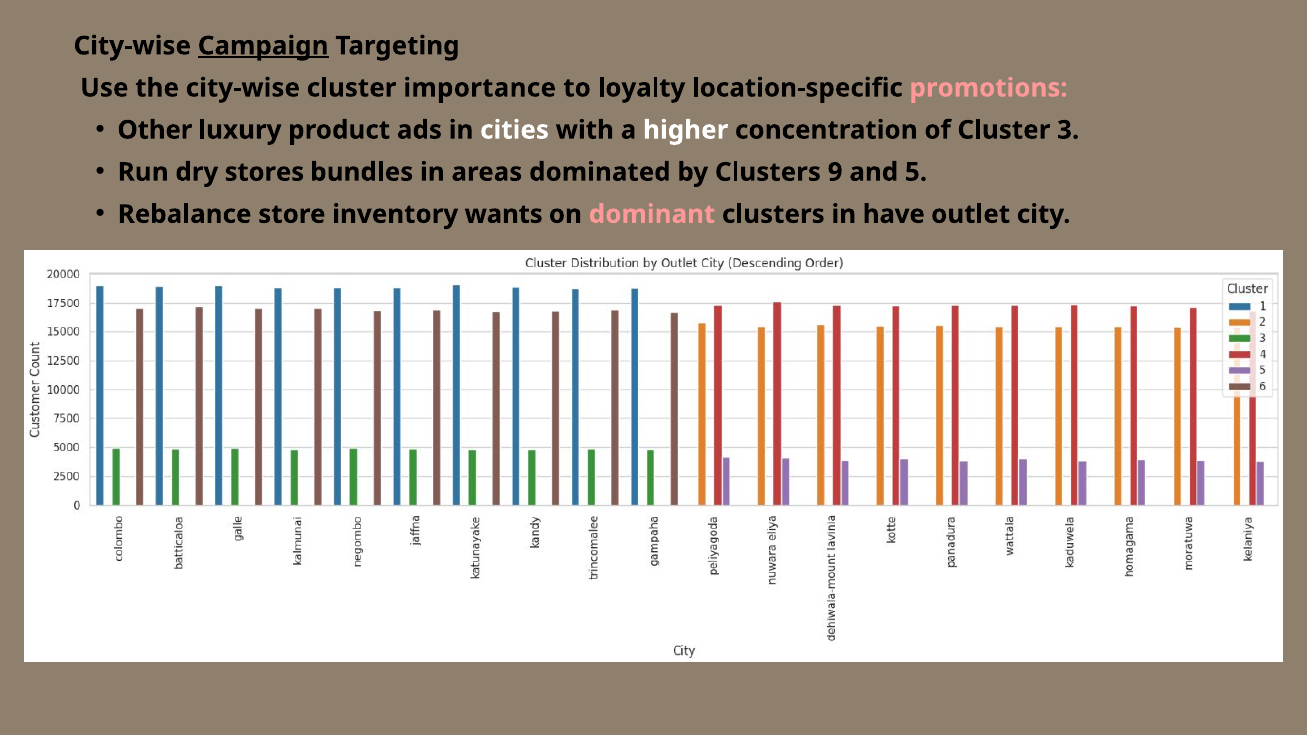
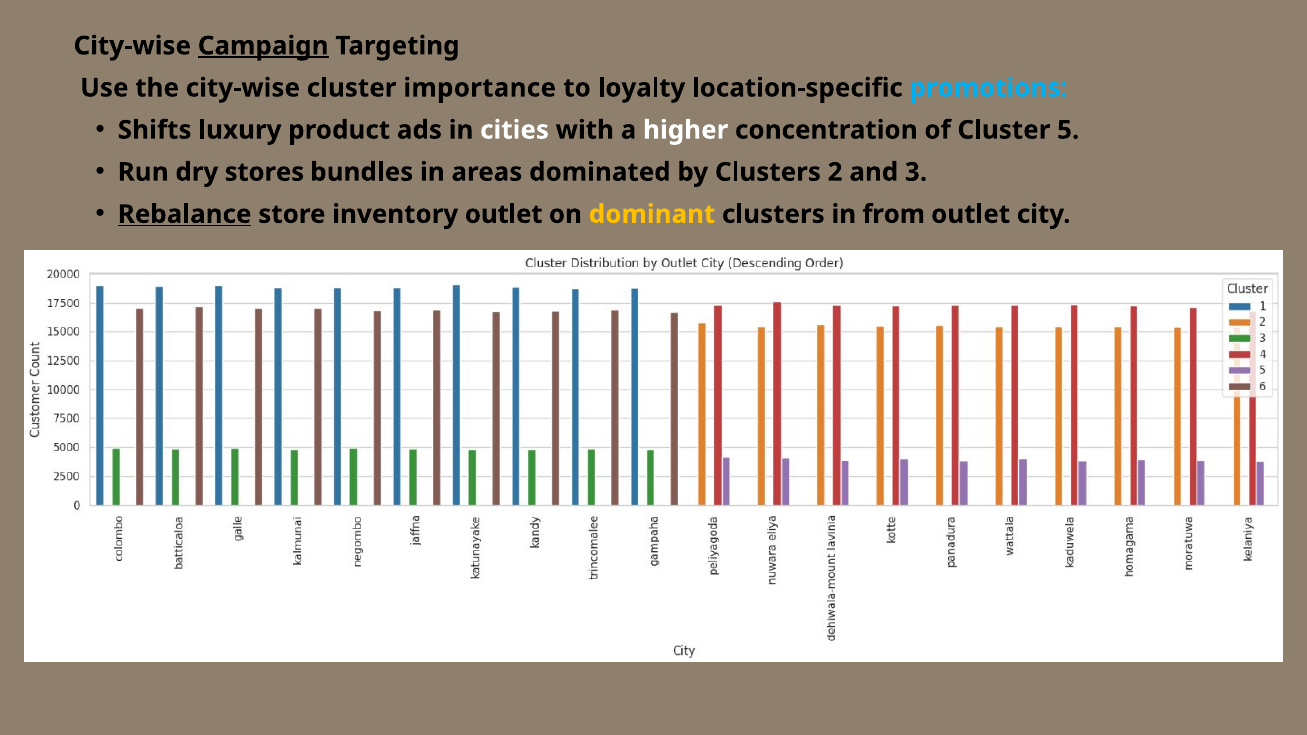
promotions colour: pink -> light blue (989, 88)
Other: Other -> Shifts (155, 130)
3: 3 -> 5 (1068, 130)
9: 9 -> 2 (835, 172)
5: 5 -> 3 (916, 172)
Rebalance underline: none -> present (185, 214)
inventory wants: wants -> outlet (504, 214)
dominant colour: pink -> yellow (652, 214)
have: have -> from (894, 214)
